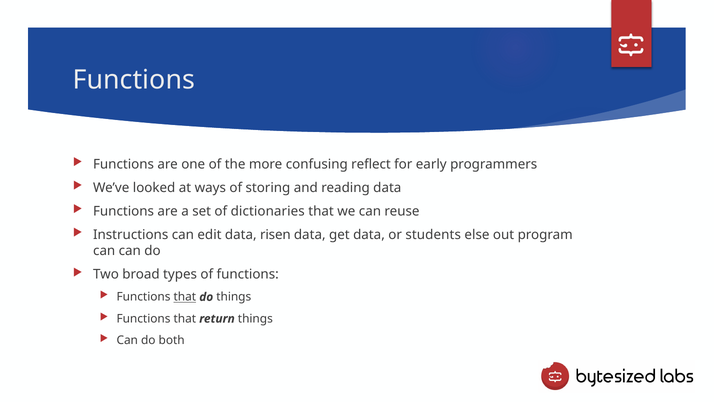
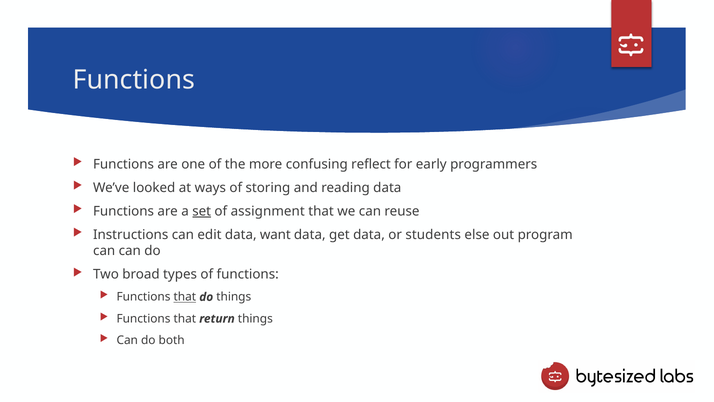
set underline: none -> present (202, 211)
dictionaries: dictionaries -> assignment (268, 211)
risen: risen -> want (275, 235)
